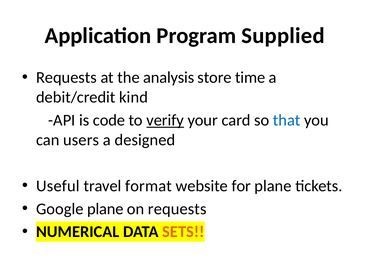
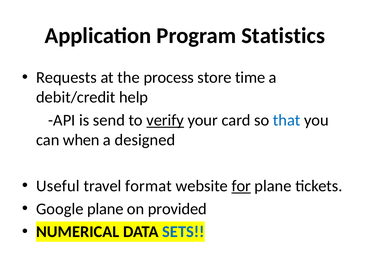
Supplied: Supplied -> Statistics (283, 36)
analysis: analysis -> process (169, 78)
kind: kind -> help (134, 97)
code: code -> send (109, 120)
users: users -> when (81, 140)
for underline: none -> present (241, 186)
on requests: requests -> provided (177, 209)
SETS colour: orange -> blue (183, 232)
